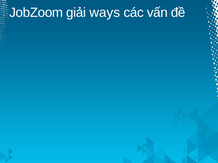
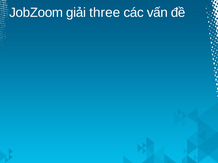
ways: ways -> three (105, 13)
